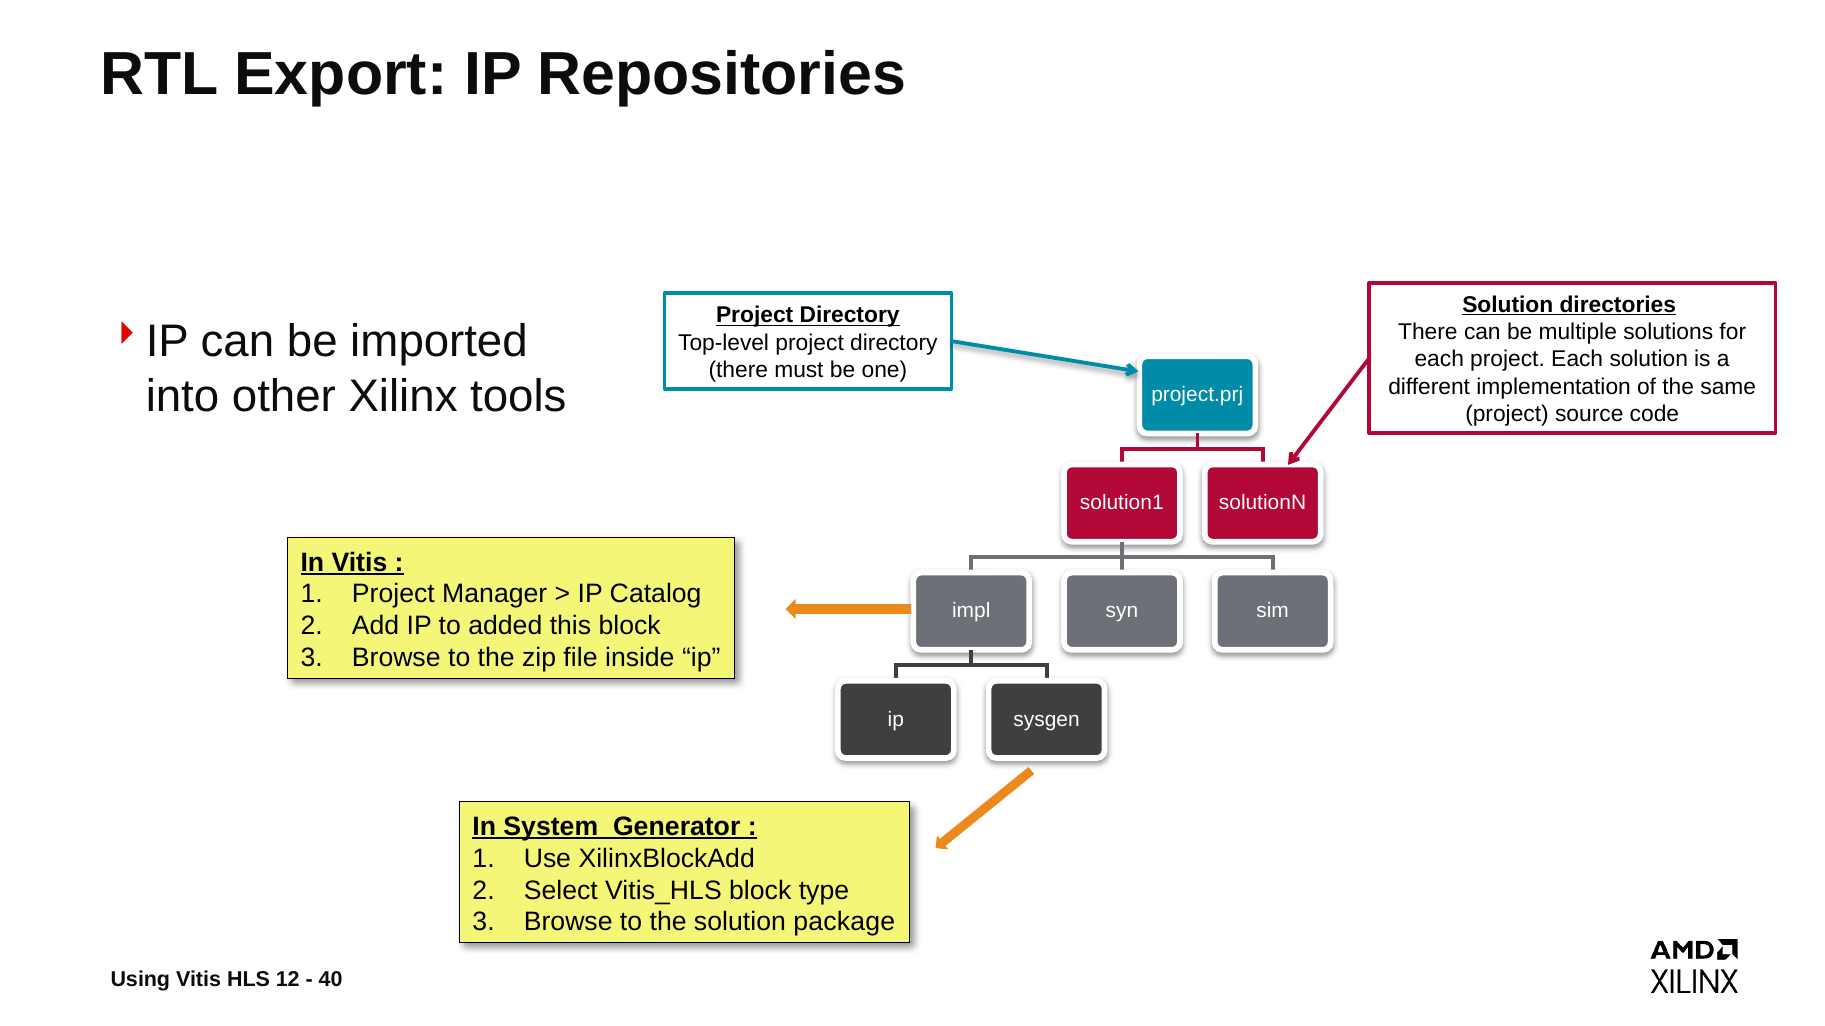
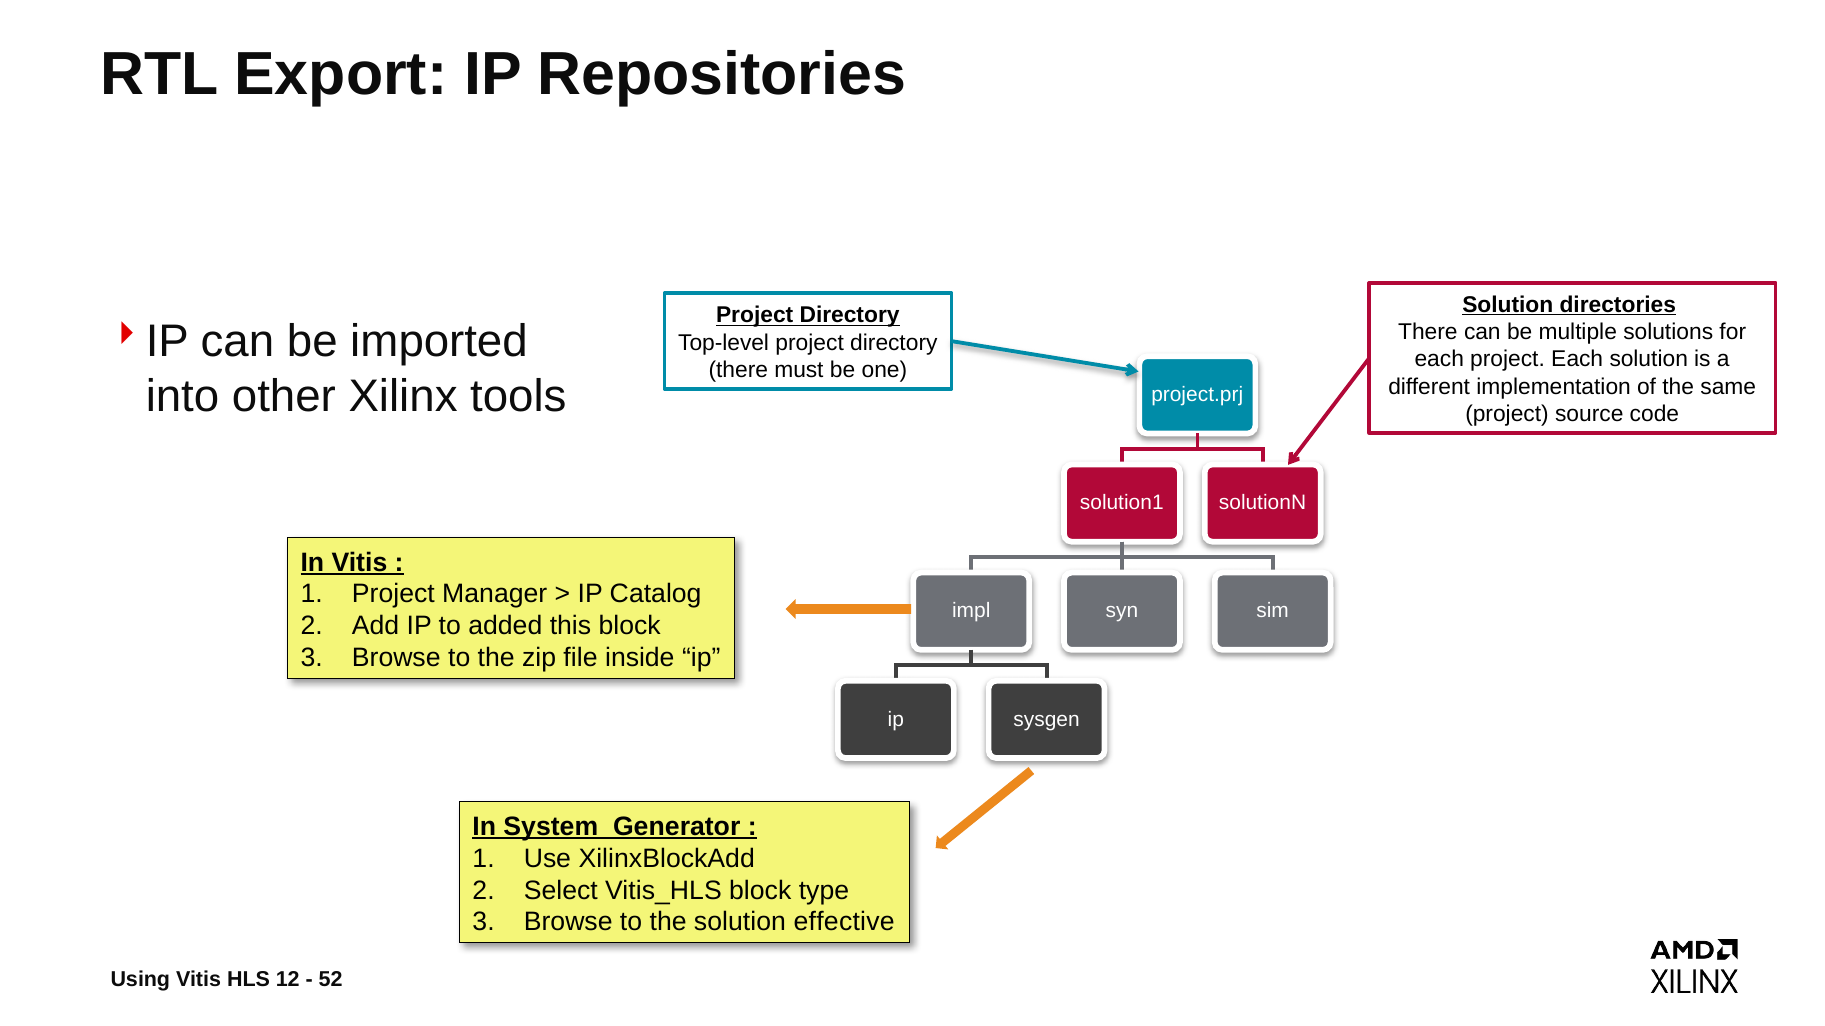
package: package -> effective (844, 923)
40: 40 -> 52 (331, 980)
